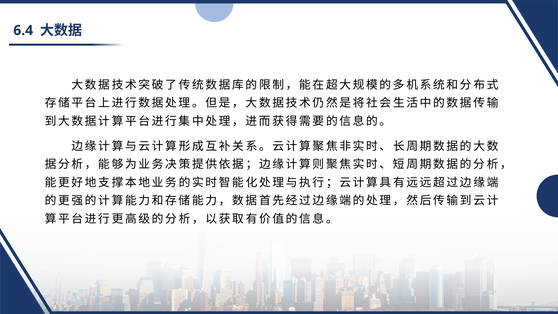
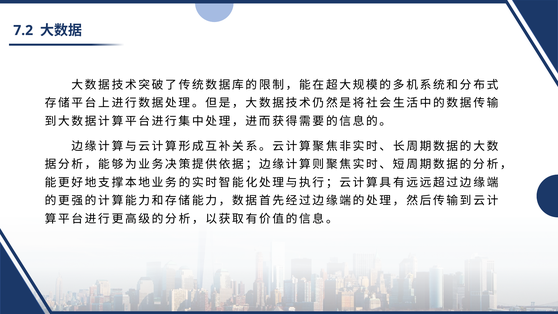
6.4: 6.4 -> 7.2 (23, 30)
